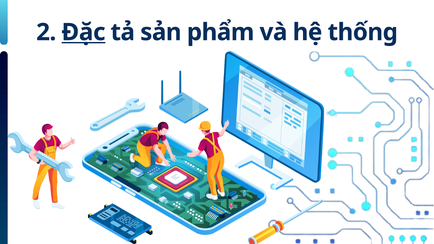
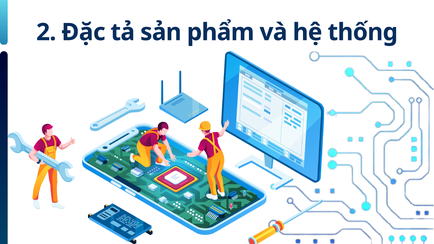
Đặc underline: present -> none (84, 32)
